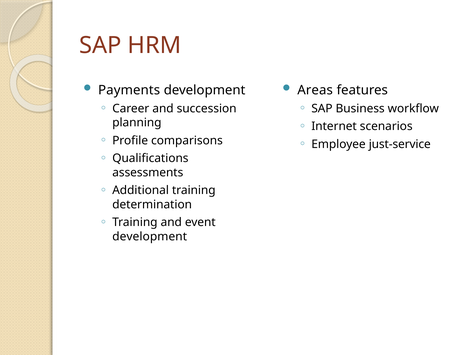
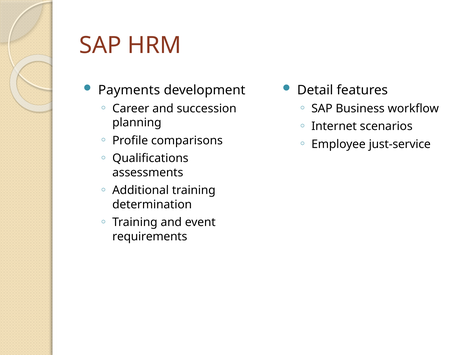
Areas: Areas -> Detail (315, 90)
development: development -> requirements (150, 237)
